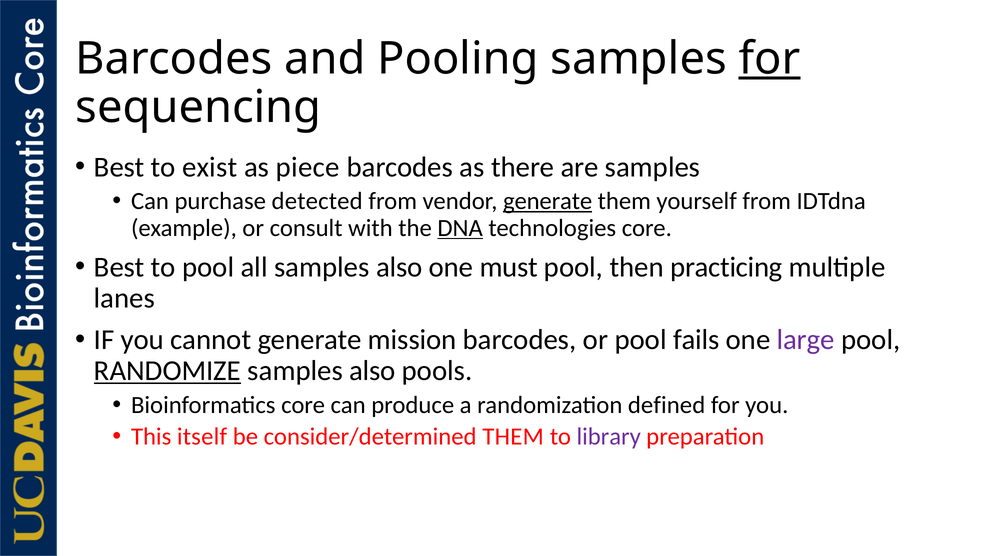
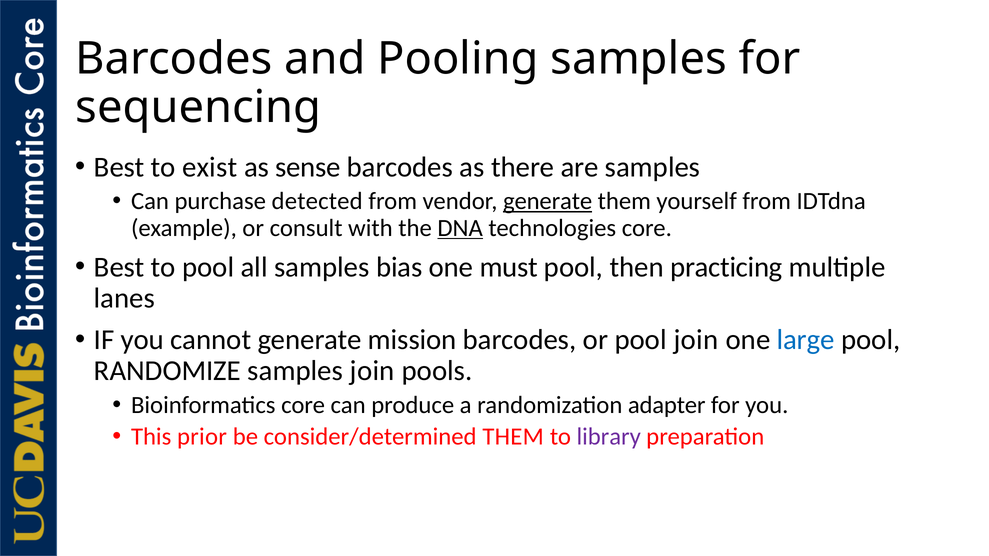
for underline: present -> none (769, 59)
piece: piece -> sense (308, 167)
all samples also: also -> bias (399, 267)
pool fails: fails -> join (696, 340)
large colour: purple -> blue (806, 340)
RANDOMIZE underline: present -> none (167, 371)
also: also -> join (372, 371)
defined: defined -> adapter (667, 405)
itself: itself -> prior (202, 437)
